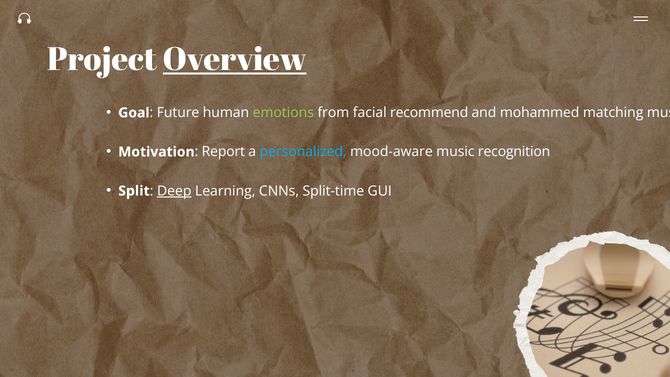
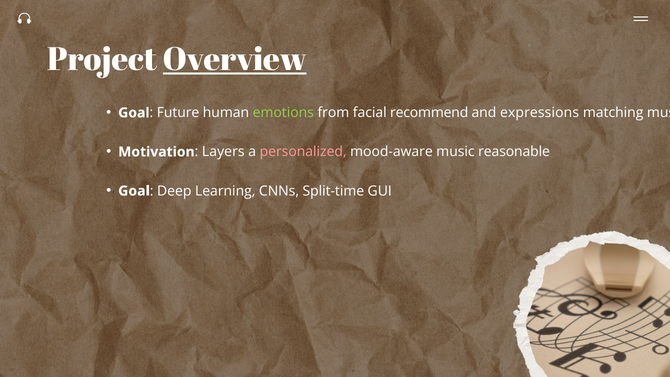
mohammed: mohammed -> expressions (540, 113)
Report: Report -> Layers (223, 152)
personalized colour: light blue -> pink (303, 152)
recognition: recognition -> reasonable (514, 152)
Split: Split -> Goal (134, 191)
Deep underline: present -> none (174, 191)
